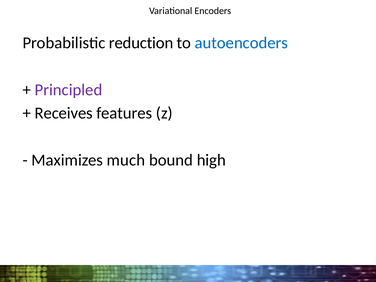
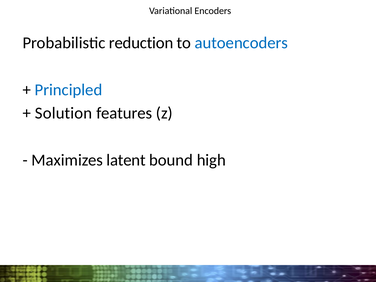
Principled colour: purple -> blue (68, 90)
Receives: Receives -> Solution (64, 113)
much: much -> latent (126, 160)
